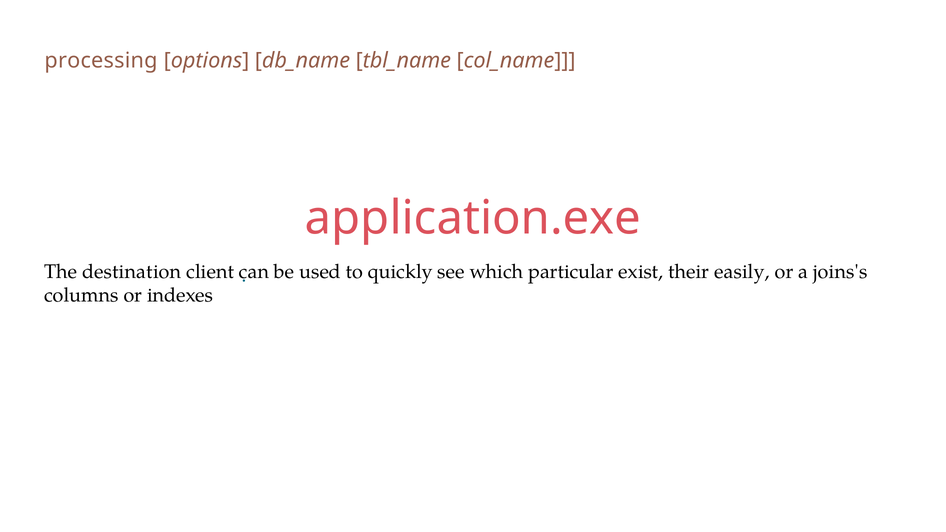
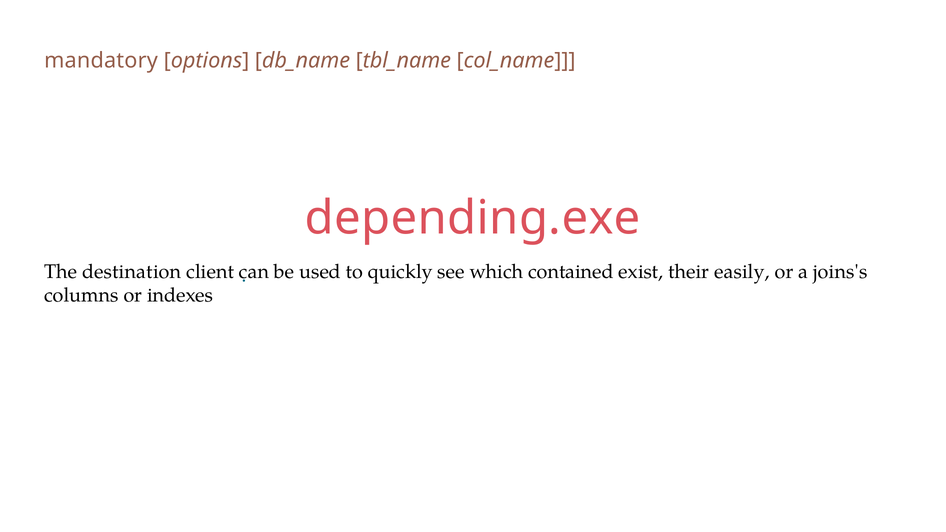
processing: processing -> mandatory (101, 61)
application.exe: application.exe -> depending.exe (473, 218)
particular: particular -> contained (571, 272)
